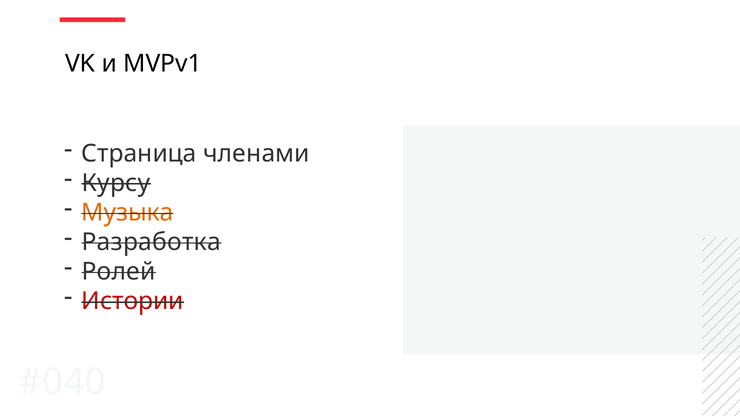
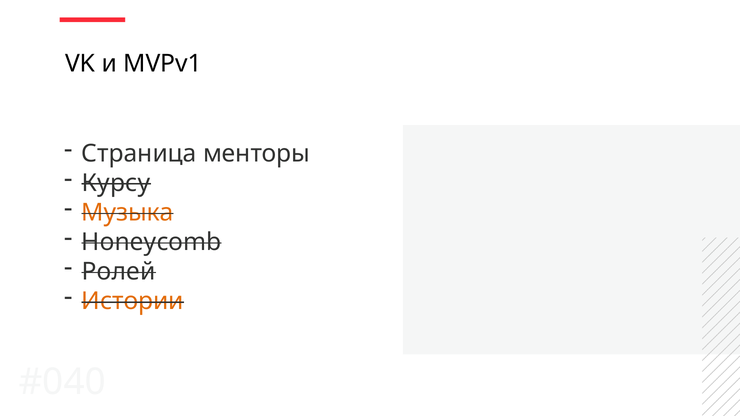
членами: членами -> менторы (257, 153)
Разработка: Разработка -> Honeycomb (152, 242)
Истории colour: red -> orange (133, 301)
